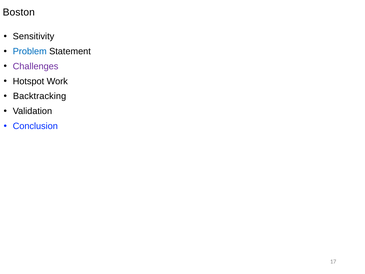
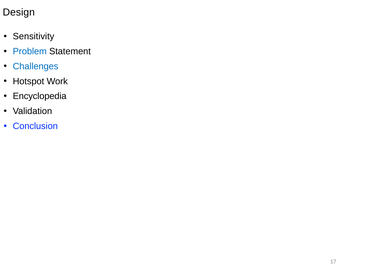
Boston: Boston -> Design (19, 12)
Challenges colour: purple -> blue (36, 66)
Backtracking: Backtracking -> Encyclopedia (40, 96)
